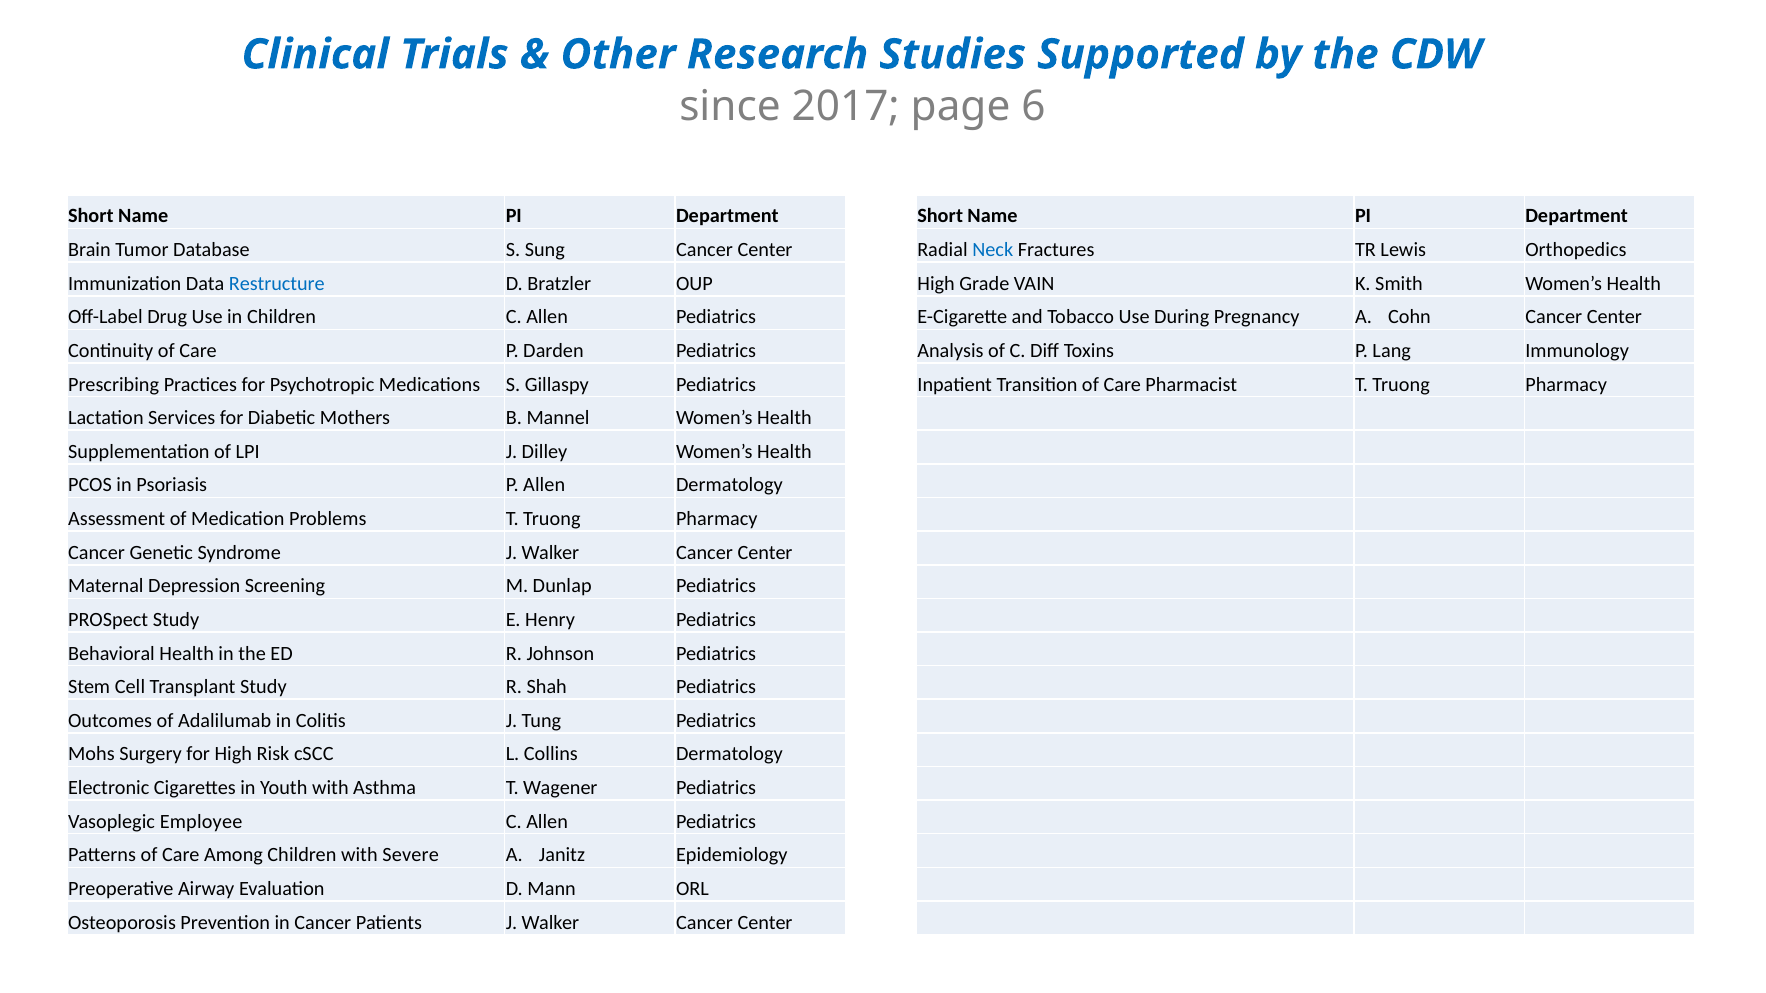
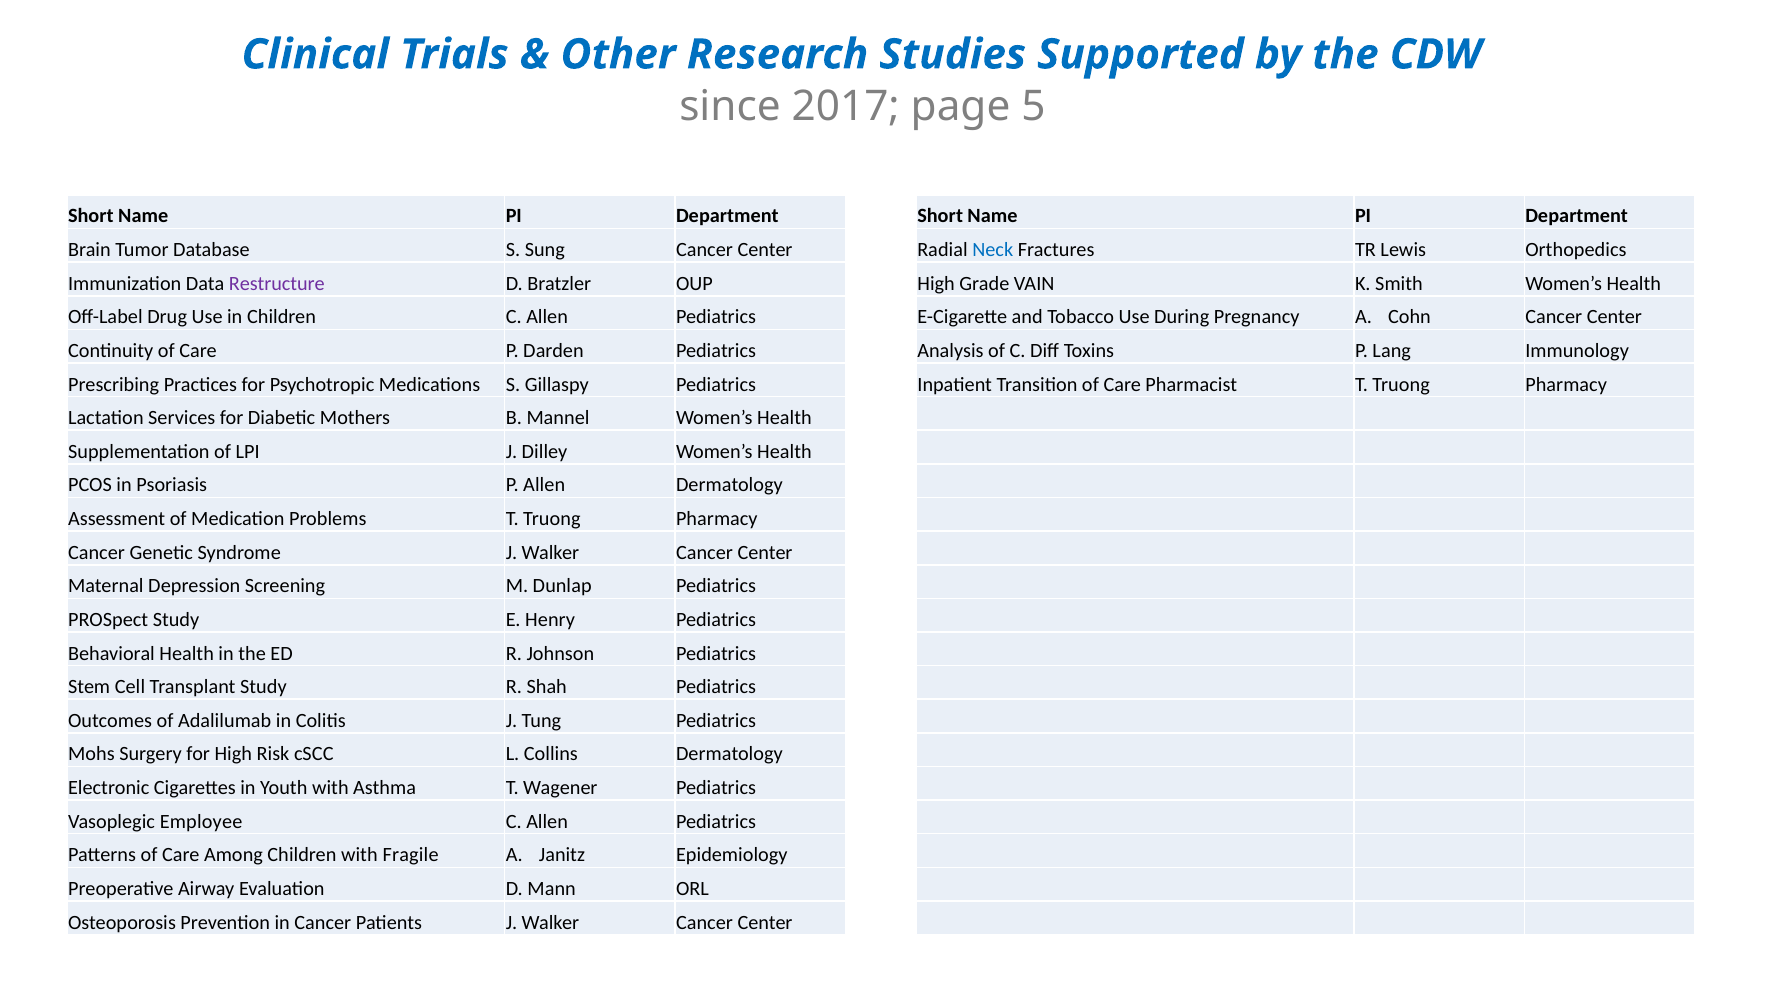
6: 6 -> 5 (1033, 106)
Restructure colour: blue -> purple (277, 284)
Severe: Severe -> Fragile (411, 855)
